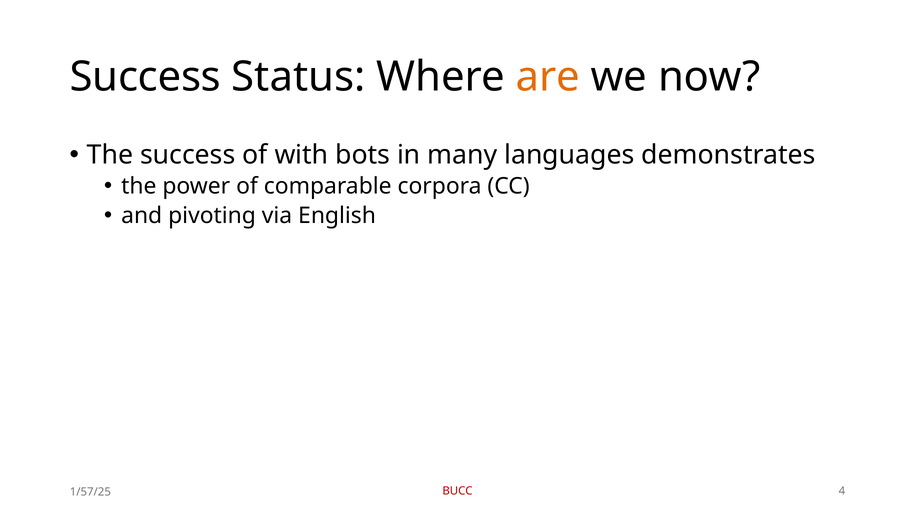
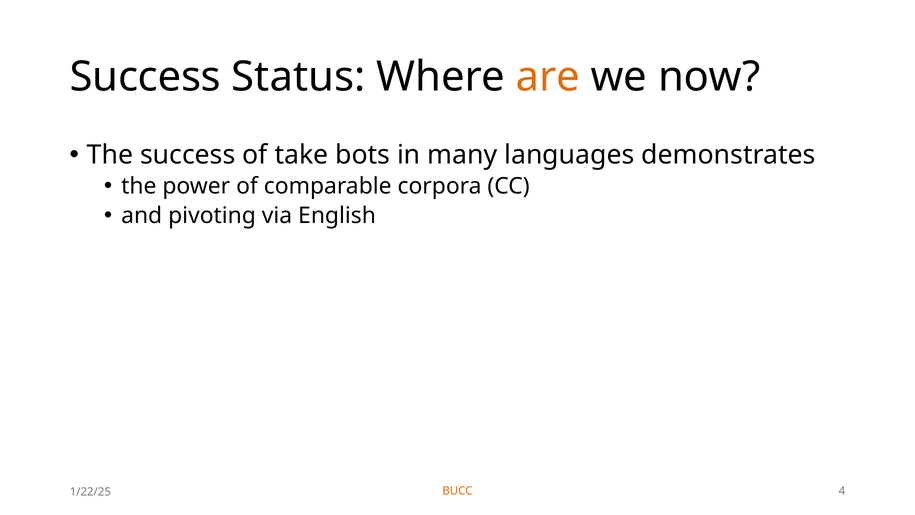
with: with -> take (301, 155)
BUCC colour: red -> orange (458, 491)
1/57/25: 1/57/25 -> 1/22/25 (90, 492)
